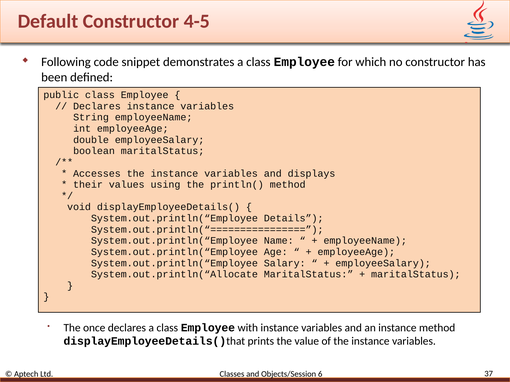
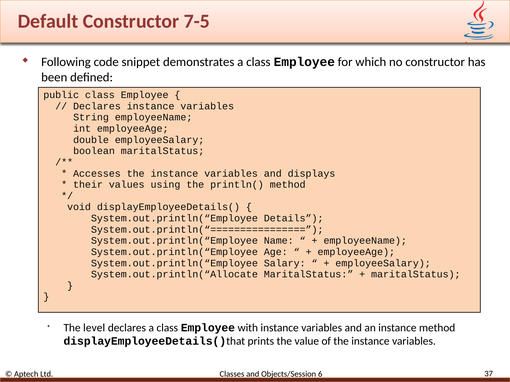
4-5: 4-5 -> 7-5 (197, 21)
once: once -> level (94, 328)
